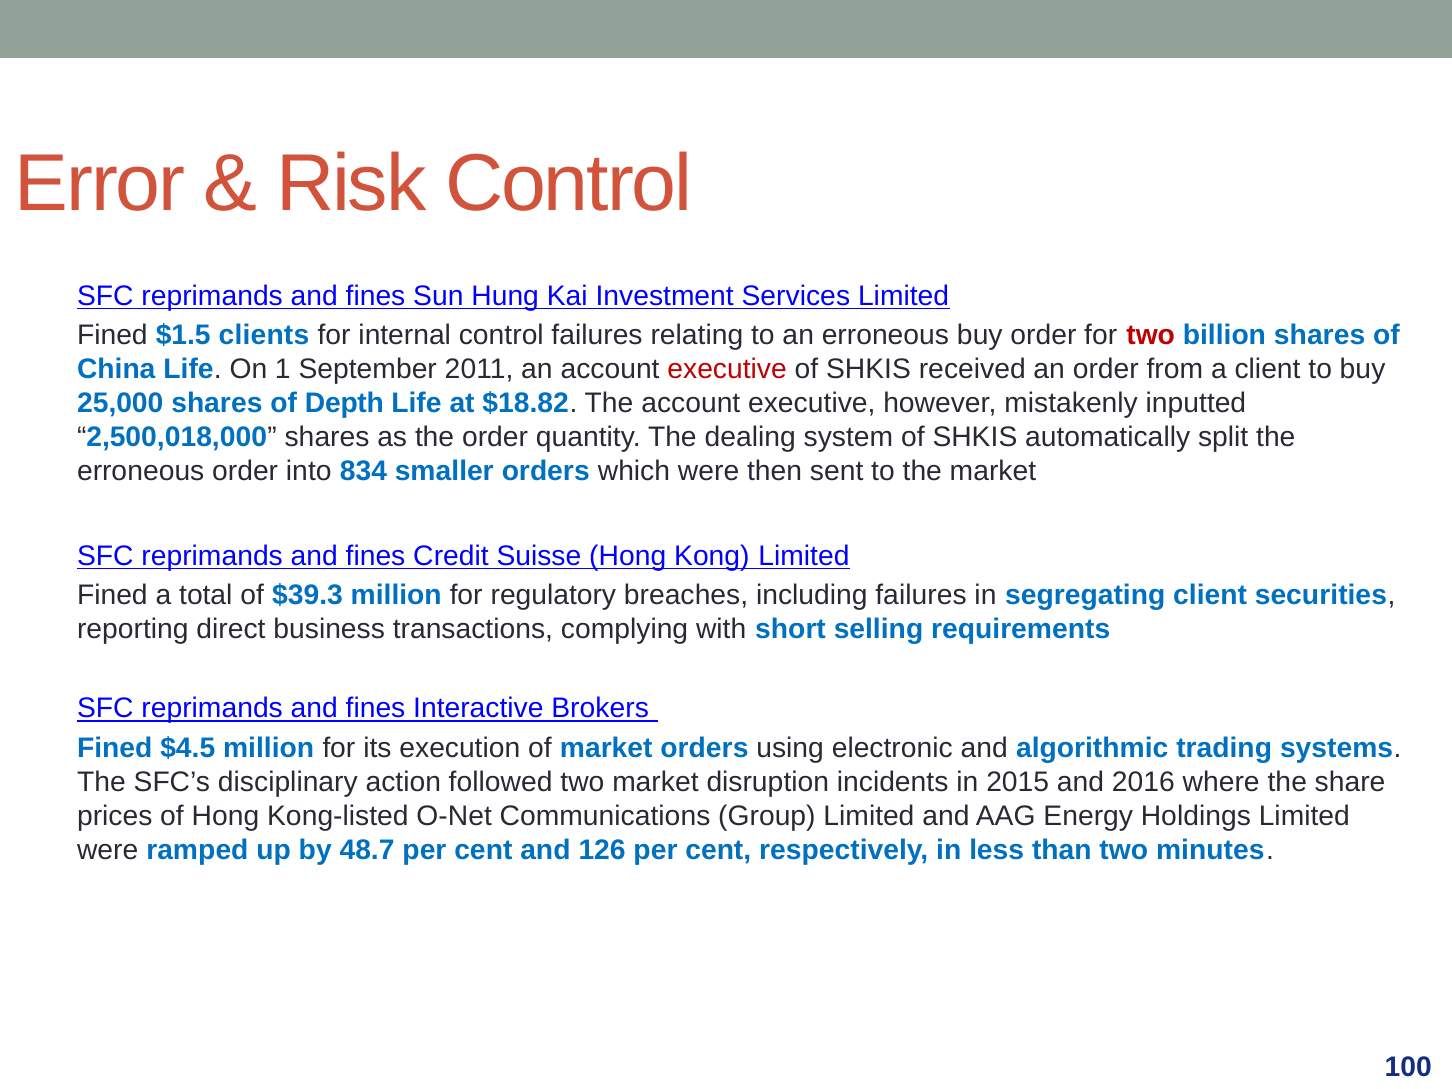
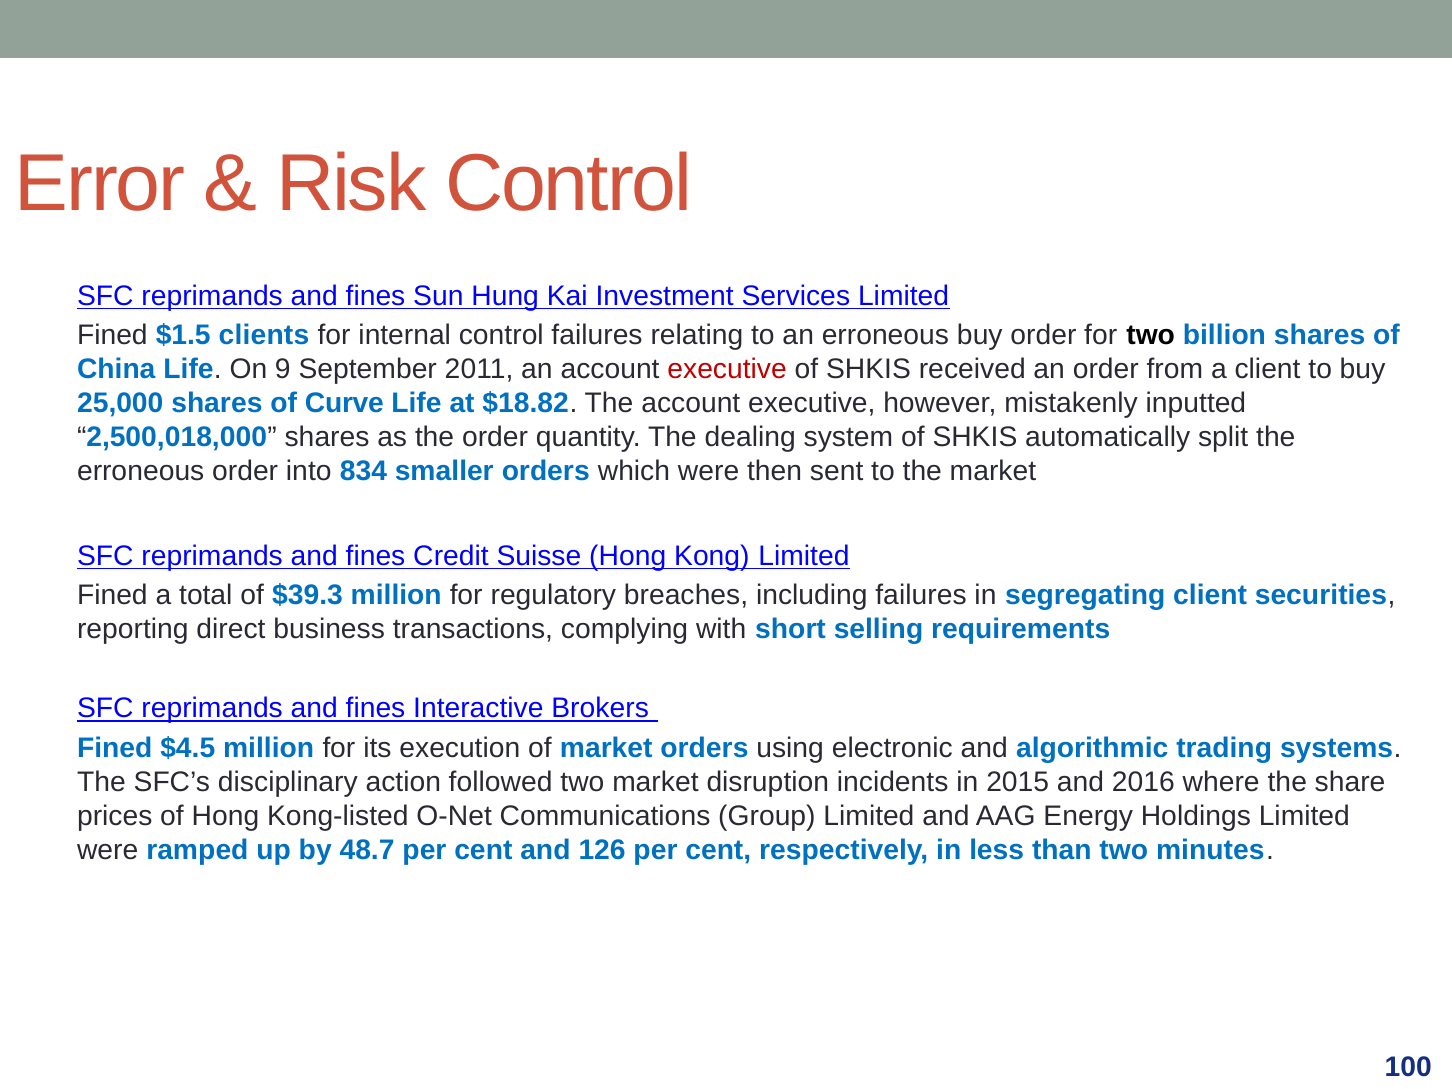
two colour: red -> black (1151, 336)
1: 1 -> 9 (283, 370)
Depth: Depth -> Curve (344, 403)
